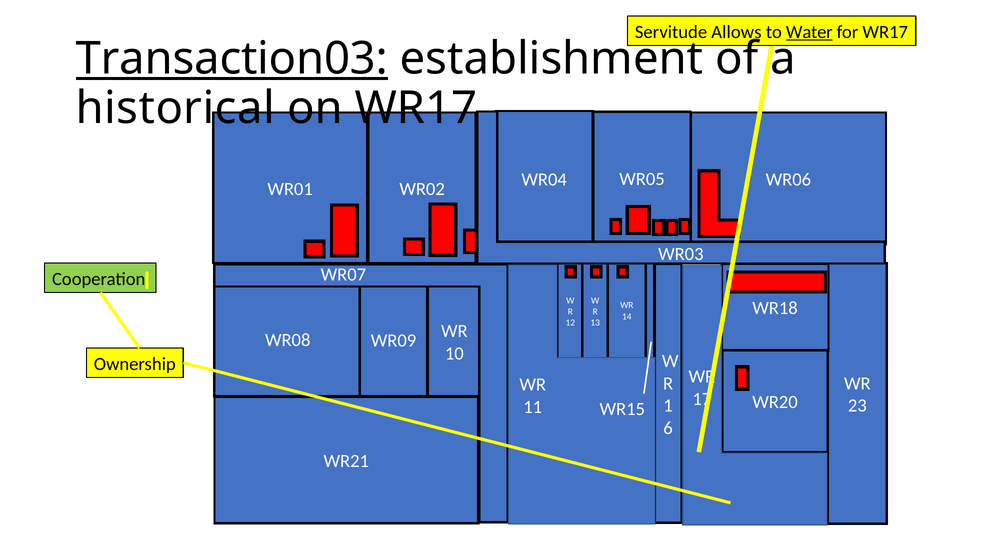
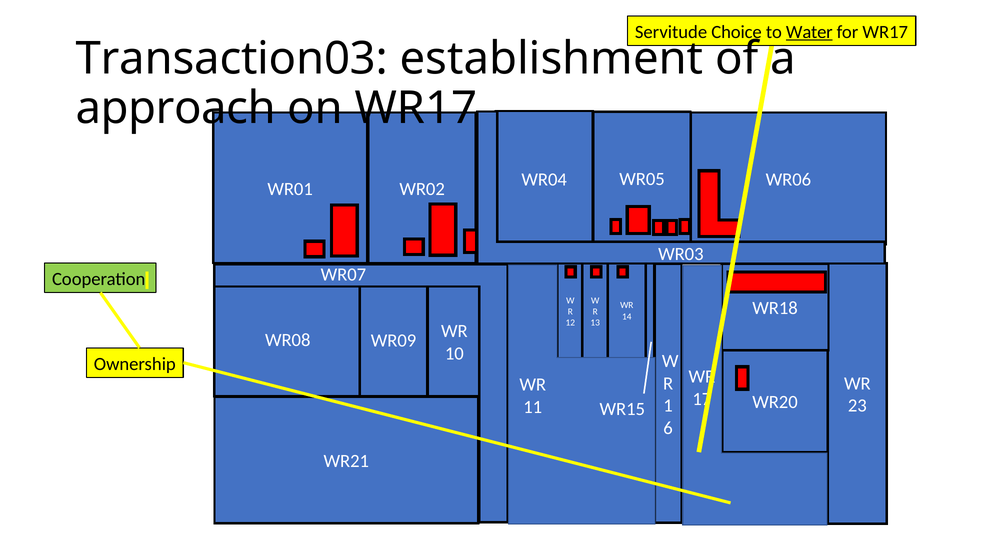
Allows: Allows -> Choice (737, 32)
Transaction03 underline: present -> none (232, 59)
historical: historical -> approach (176, 108)
